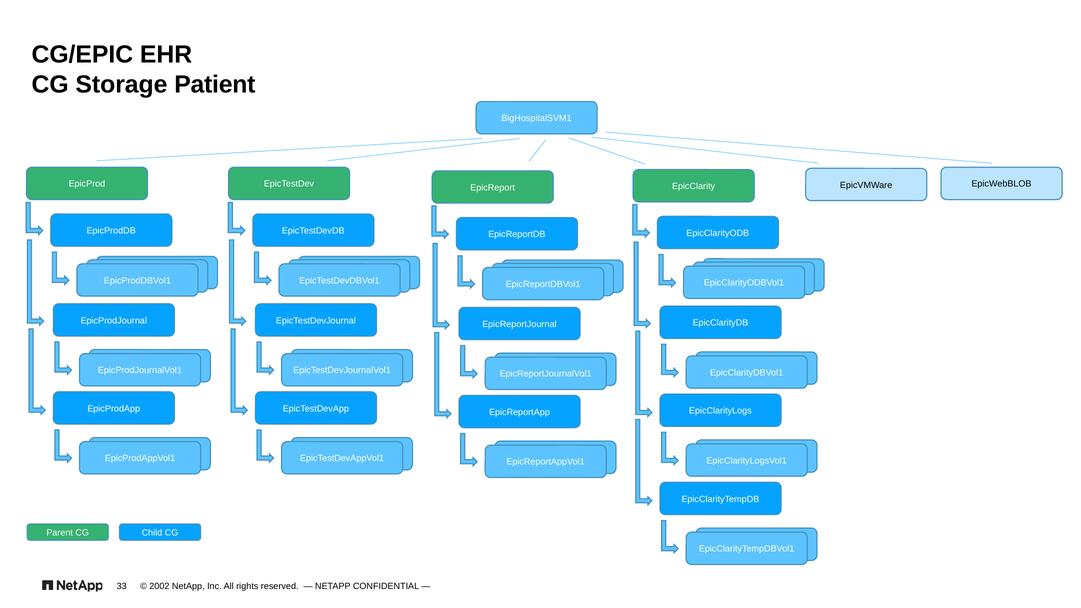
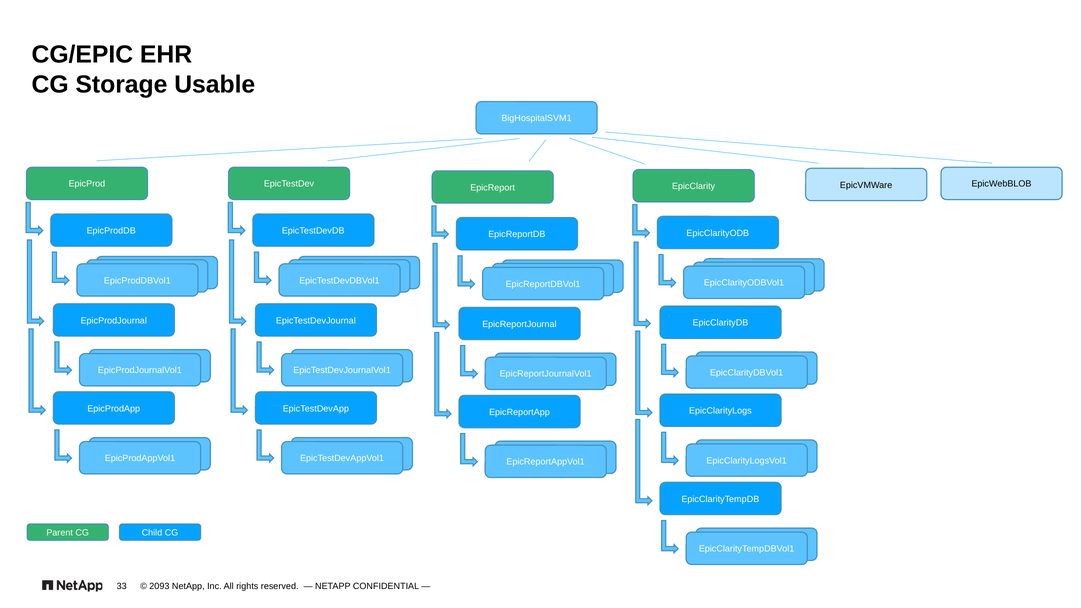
Patient: Patient -> Usable (215, 84)
2002: 2002 -> 2093 (159, 586)
